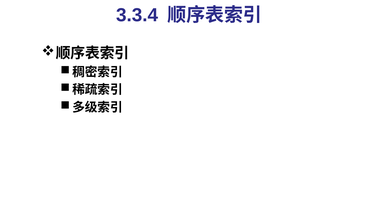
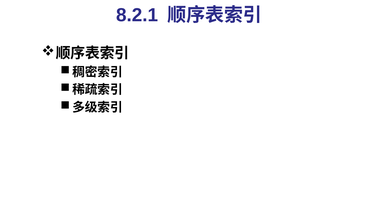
3.3.4: 3.3.4 -> 8.2.1 (137, 15)
